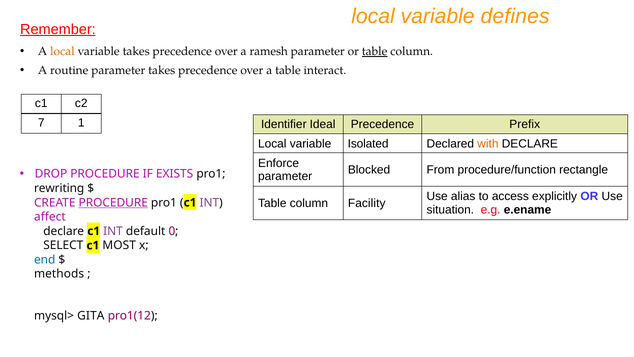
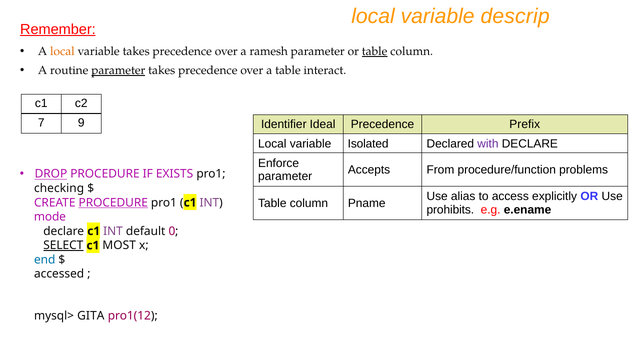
defines: defines -> descrip (515, 17)
parameter underline: none -> present (118, 70)
1: 1 -> 9 (81, 123)
with colour: orange -> purple (488, 143)
Blocked: Blocked -> Accepts (369, 170)
rectangle: rectangle -> problems (584, 170)
DROP underline: none -> present (51, 174)
rewriting: rewriting -> checking (59, 188)
Facility: Facility -> Pname (367, 203)
situation: situation -> prohibits (450, 210)
affect: affect -> mode (50, 217)
SELECT underline: none -> present (63, 245)
methods: methods -> accessed (59, 274)
